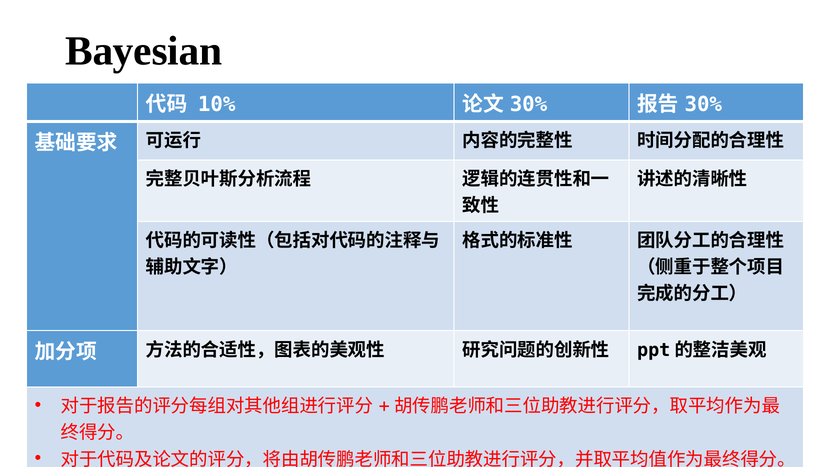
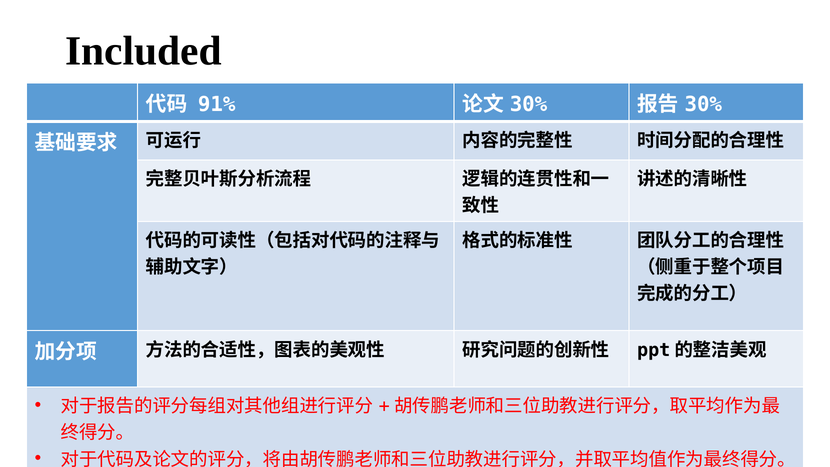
Bayesian: Bayesian -> Included (144, 51)
10%: 10% -> 91% (217, 104)
